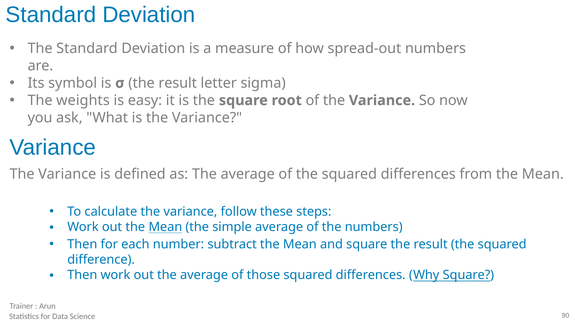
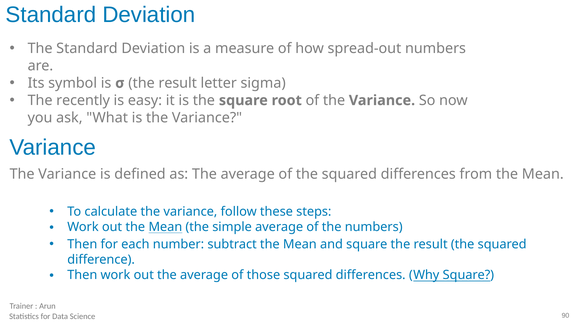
weights: weights -> recently (83, 100)
